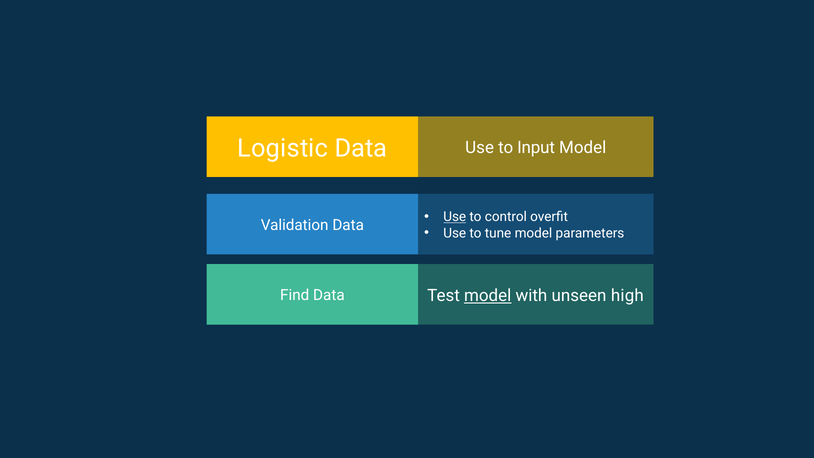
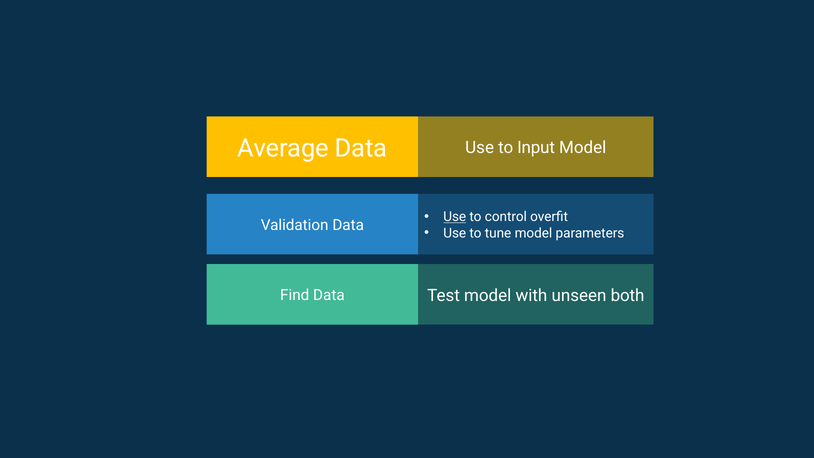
Logistic: Logistic -> Average (283, 148)
model underline: present -> none (488, 295)
high: high -> both (628, 295)
